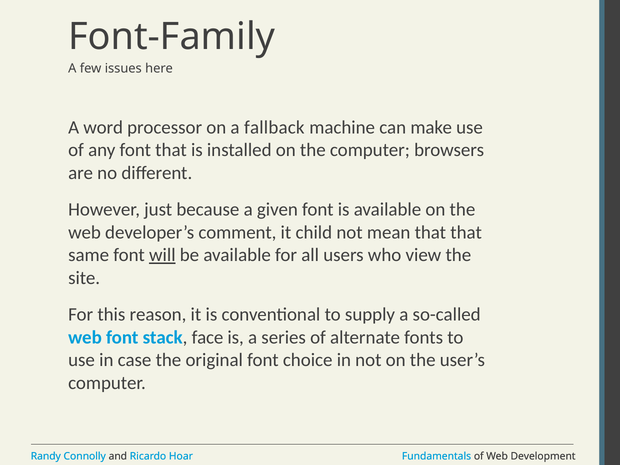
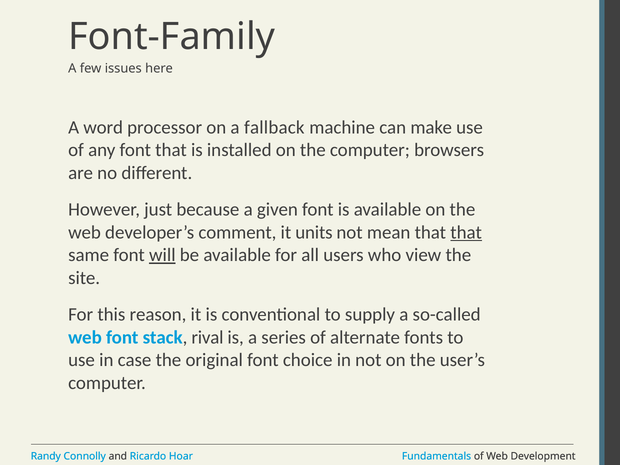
child: child -> units (314, 232)
that underline: none -> present (466, 232)
face: face -> rival (207, 337)
